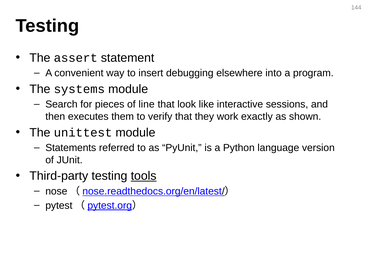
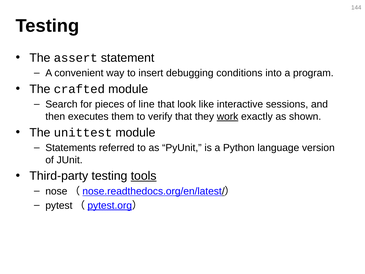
elsewhere: elsewhere -> conditions (239, 73)
systems: systems -> crafted (79, 89)
work underline: none -> present (228, 116)
